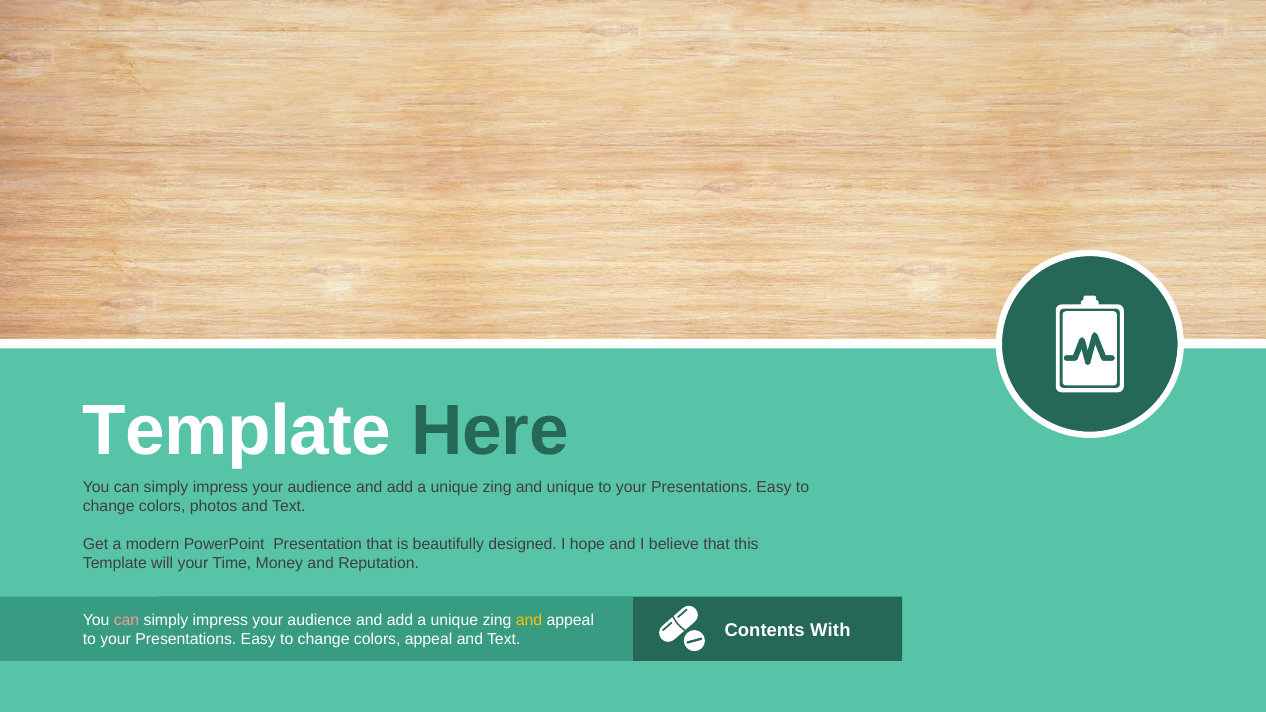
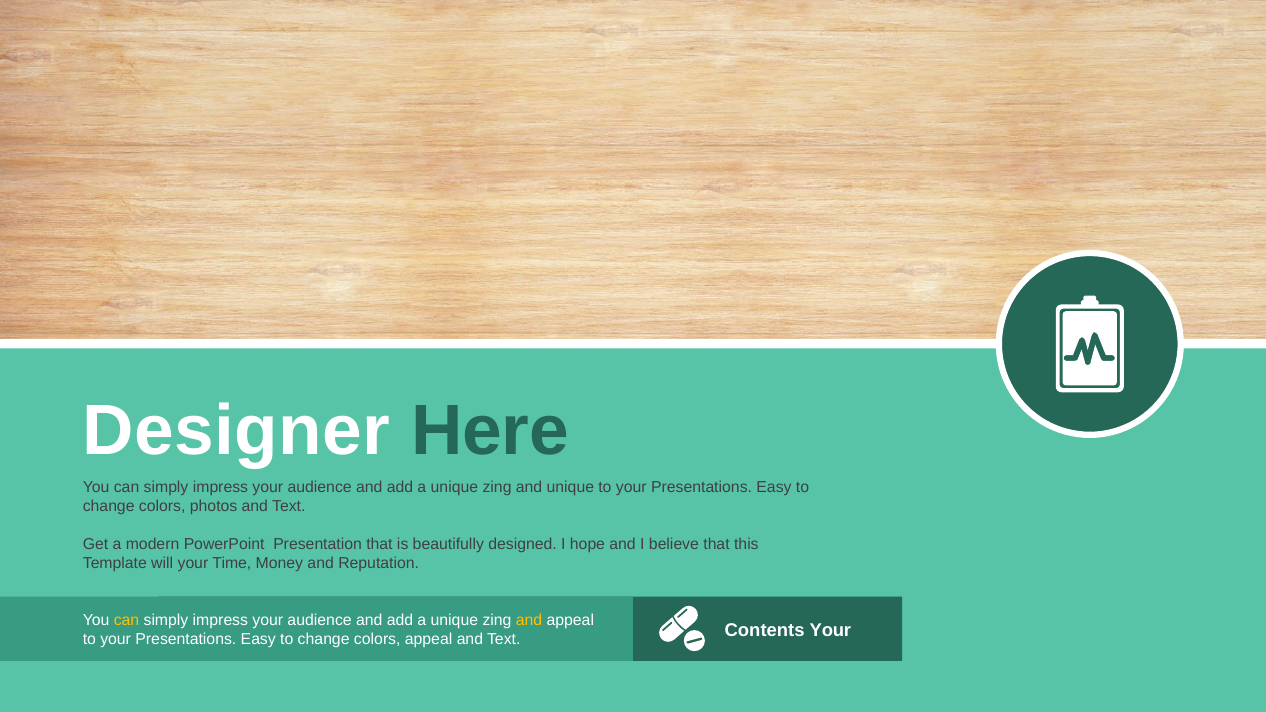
Template: Template -> Designer (237, 431)
can colour: pink -> yellow (127, 620)
Contents With: With -> Your (830, 631)
